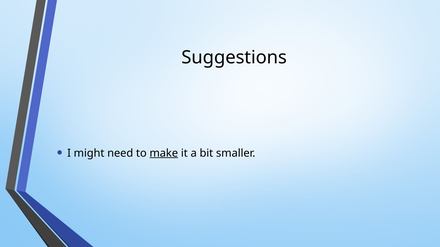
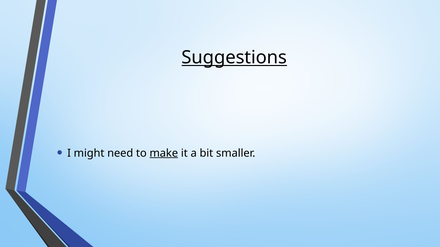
Suggestions underline: none -> present (234, 58)
